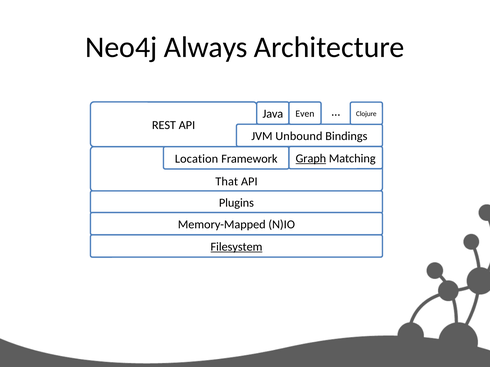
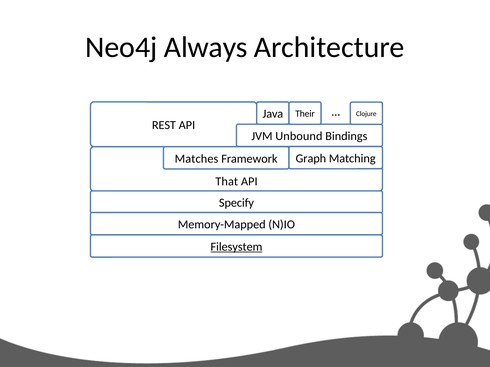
Even: Even -> Their (305, 114)
Graph underline: present -> none (311, 159)
Location: Location -> Matches (197, 159)
Plugins: Plugins -> Specify (236, 203)
